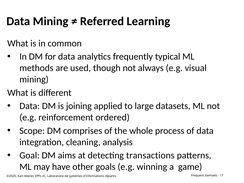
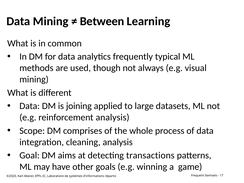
Referred: Referred -> Between (102, 21)
reinforcement ordered: ordered -> analysis (113, 117)
